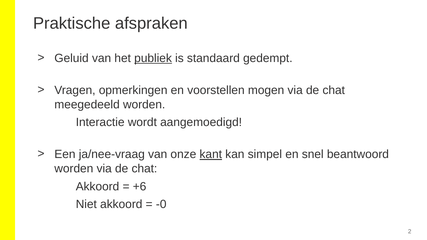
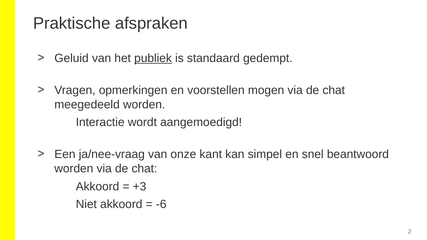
kant underline: present -> none (211, 155)
+6: +6 -> +3 (140, 187)
-0: -0 -> -6 (161, 204)
